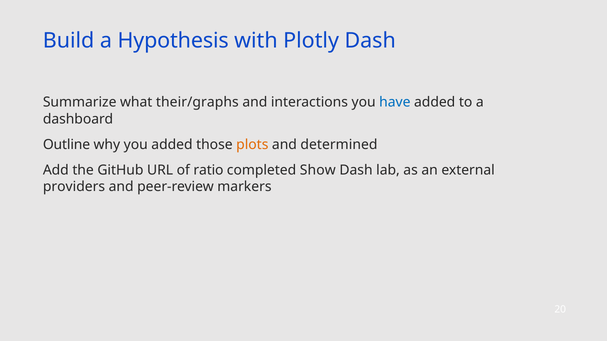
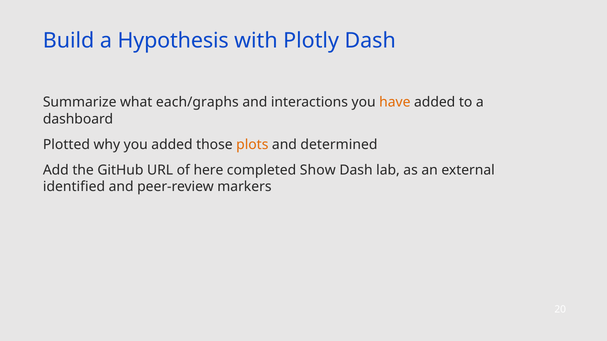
their/graphs: their/graphs -> each/graphs (197, 102)
have colour: blue -> orange (395, 102)
Outline: Outline -> Plotted (66, 145)
ratio: ratio -> here (208, 170)
providers: providers -> identified (74, 187)
